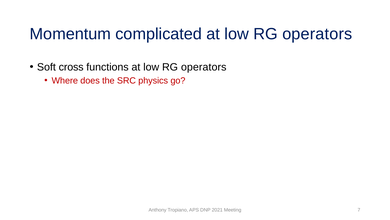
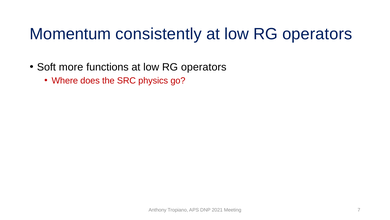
complicated: complicated -> consistently (159, 34)
cross: cross -> more (71, 67)
